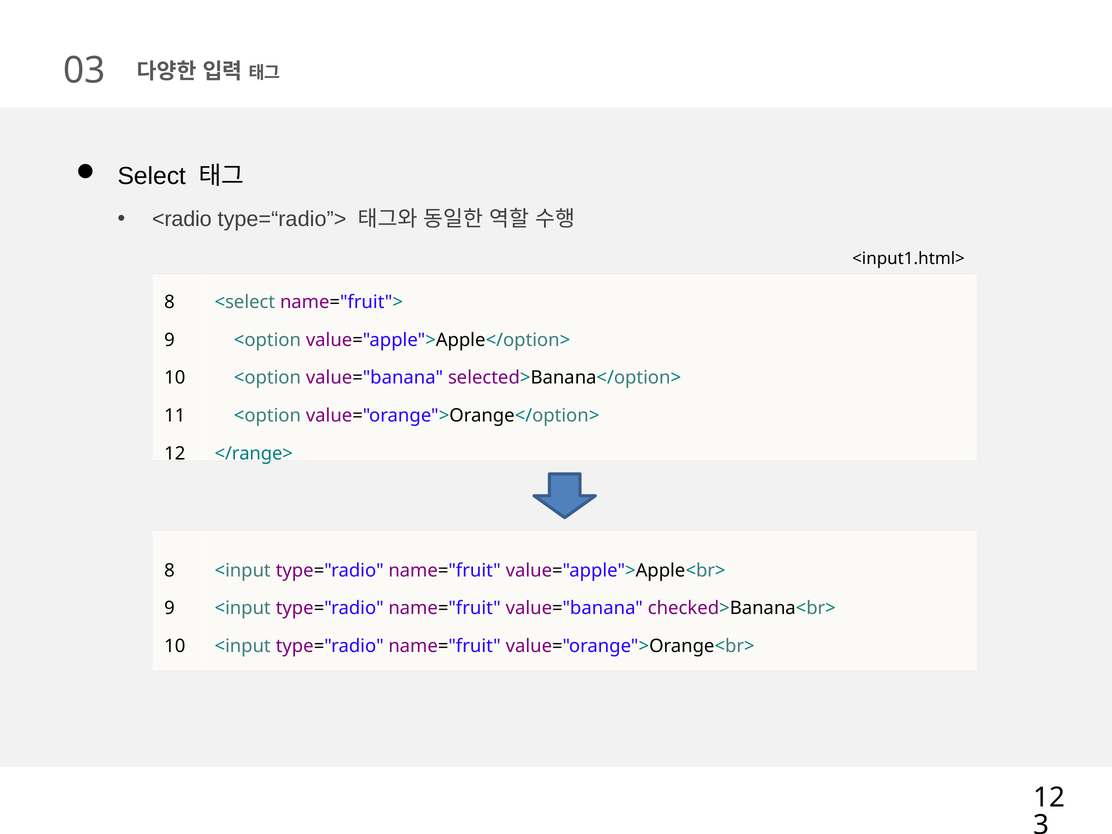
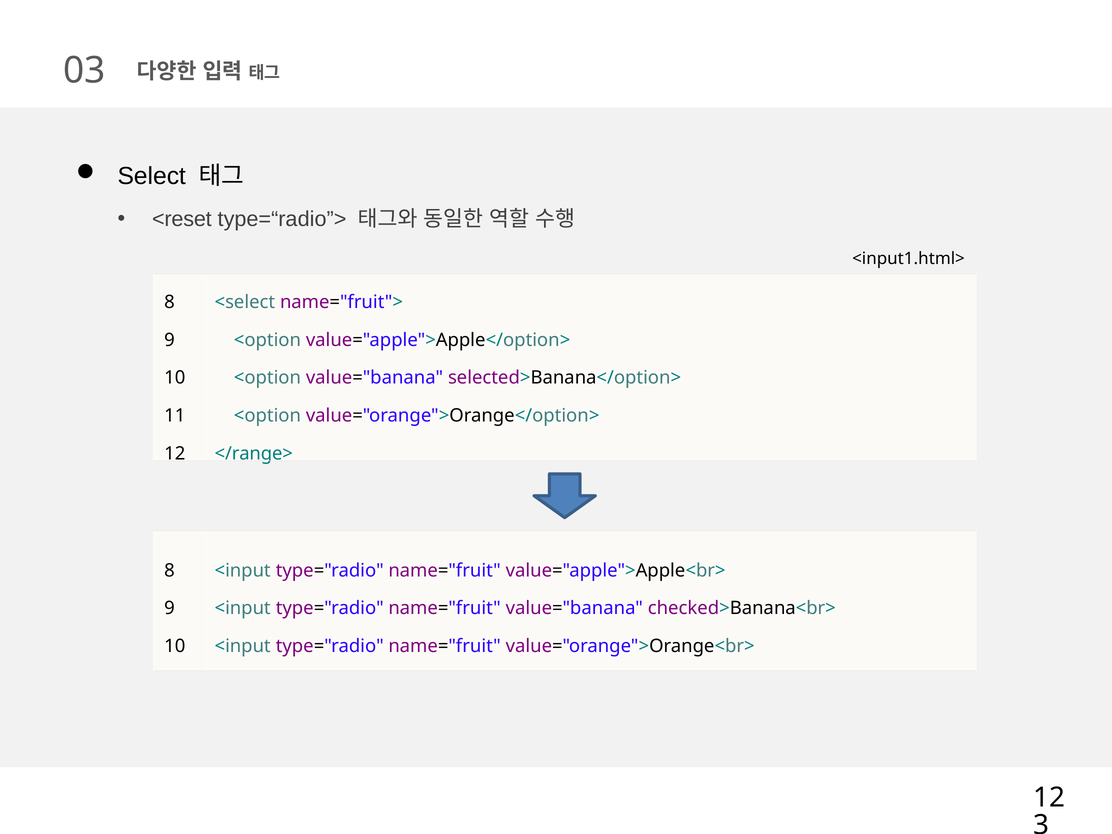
<radio: <radio -> <reset (182, 219)
